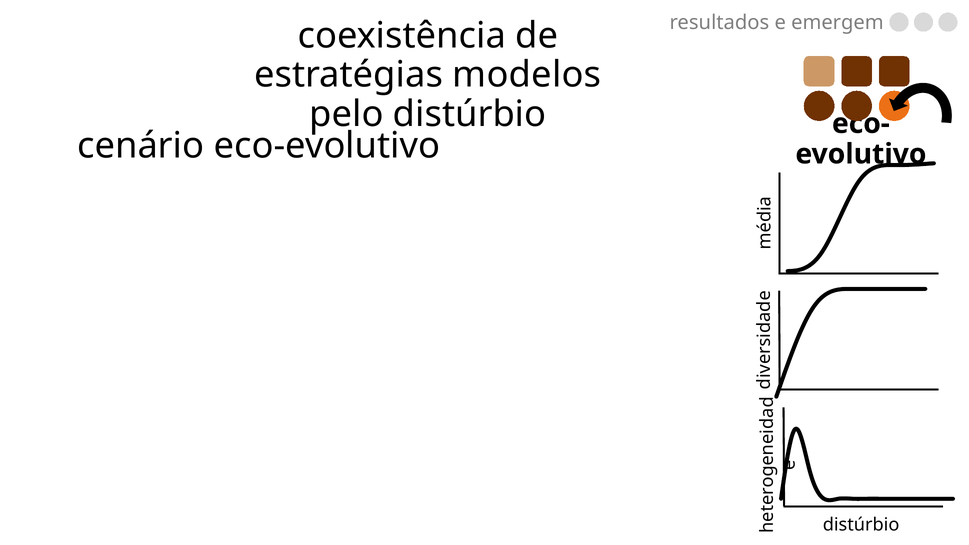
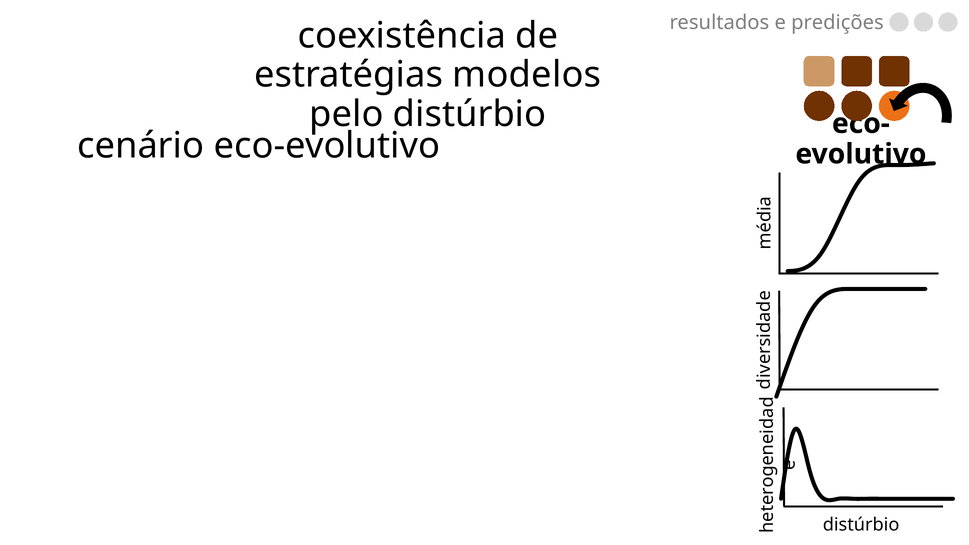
emergem: emergem -> predições (837, 23)
